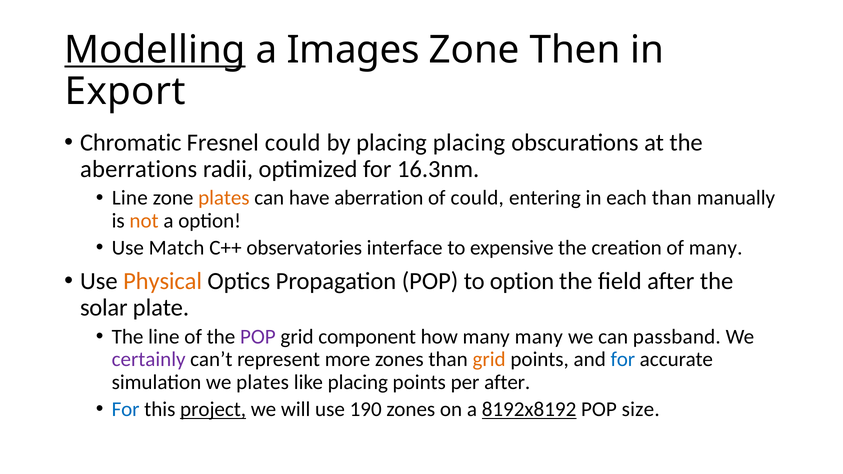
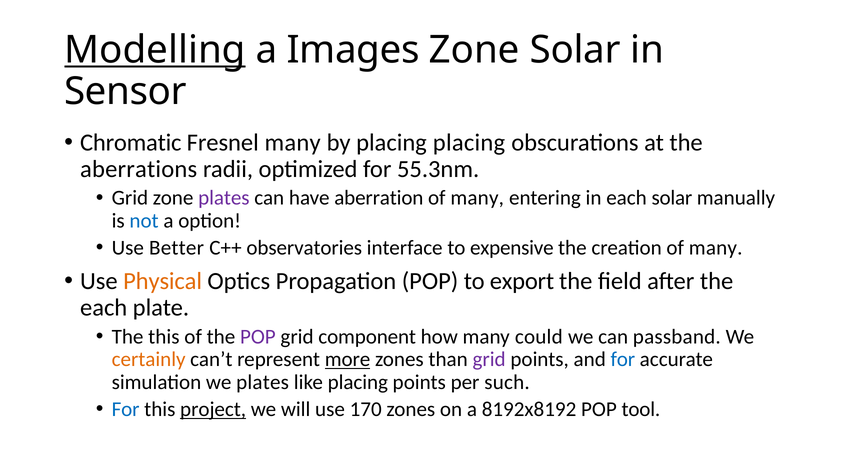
Zone Then: Then -> Solar (575, 50)
Export: Export -> Sensor (125, 92)
Fresnel could: could -> many (293, 142)
16.3nm: 16.3nm -> 55.3nm (438, 169)
Line: Line -> Grid (130, 198)
plates colour: orange -> purple (224, 198)
could: could -> many (477, 198)
each than: than -> solar (672, 198)
not colour: orange -> blue (144, 221)
Match: Match -> Better (177, 248)
to option: option -> export (522, 281)
solar: solar -> each (104, 308)
The line: line -> this (164, 337)
many many: many -> could (539, 337)
certainly colour: purple -> orange (149, 360)
more underline: none -> present (348, 360)
grid colour: orange -> purple (489, 360)
per after: after -> such (507, 382)
190: 190 -> 170 (366, 410)
8192x8192 underline: present -> none (529, 410)
size: size -> tool (641, 410)
